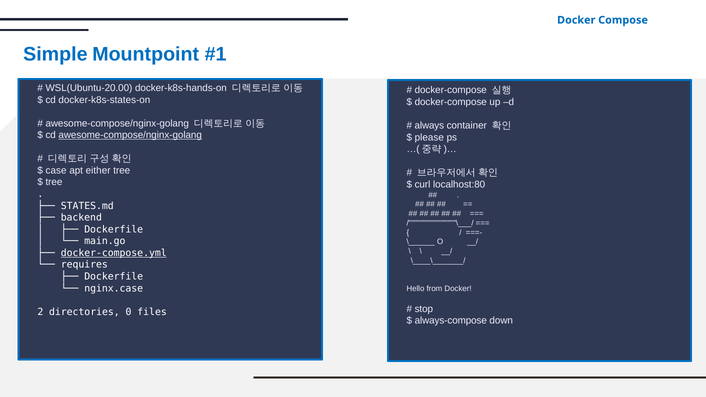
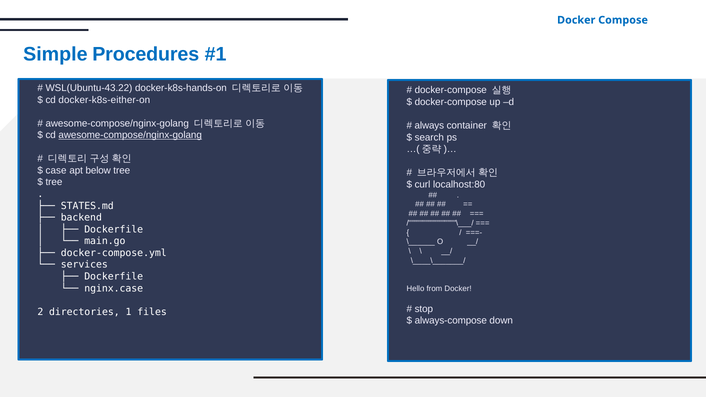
Mountpoint: Mountpoint -> Procedures (146, 54)
WSL(Ubuntu-20.00: WSL(Ubuntu-20.00 -> WSL(Ubuntu-43.22 (89, 88)
docker-k8s-states-on: docker-k8s-states-on -> docker-k8s-either-on (104, 100)
please: please -> search (429, 137)
either: either -> below (98, 171)
docker-compose.yml underline: present -> none (114, 253)
requires: requires -> services (84, 265)
0: 0 -> 1 (129, 312)
